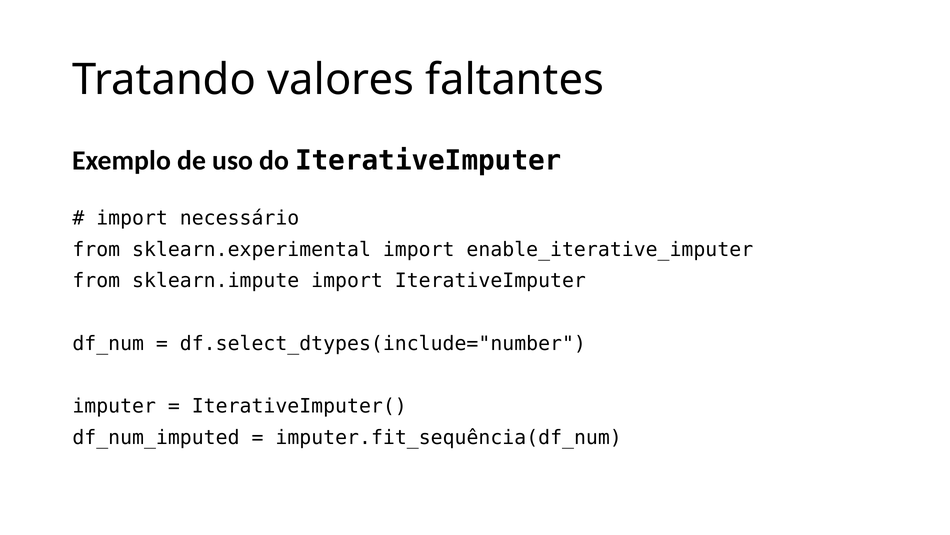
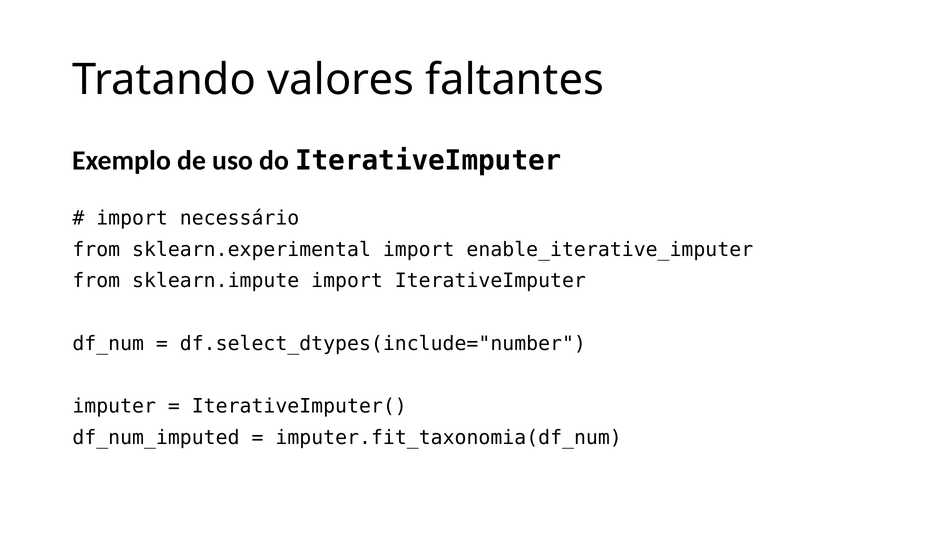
imputer.fit_sequência(df_num: imputer.fit_sequência(df_num -> imputer.fit_taxonomia(df_num (449, 437)
